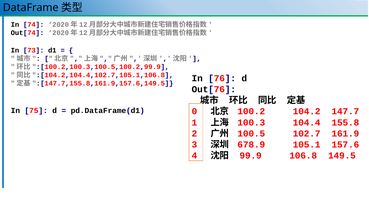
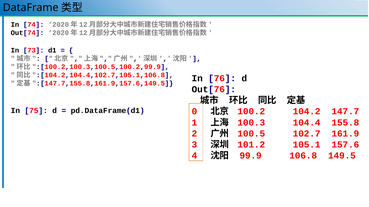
678.9: 678.9 -> 101.2 (251, 145)
